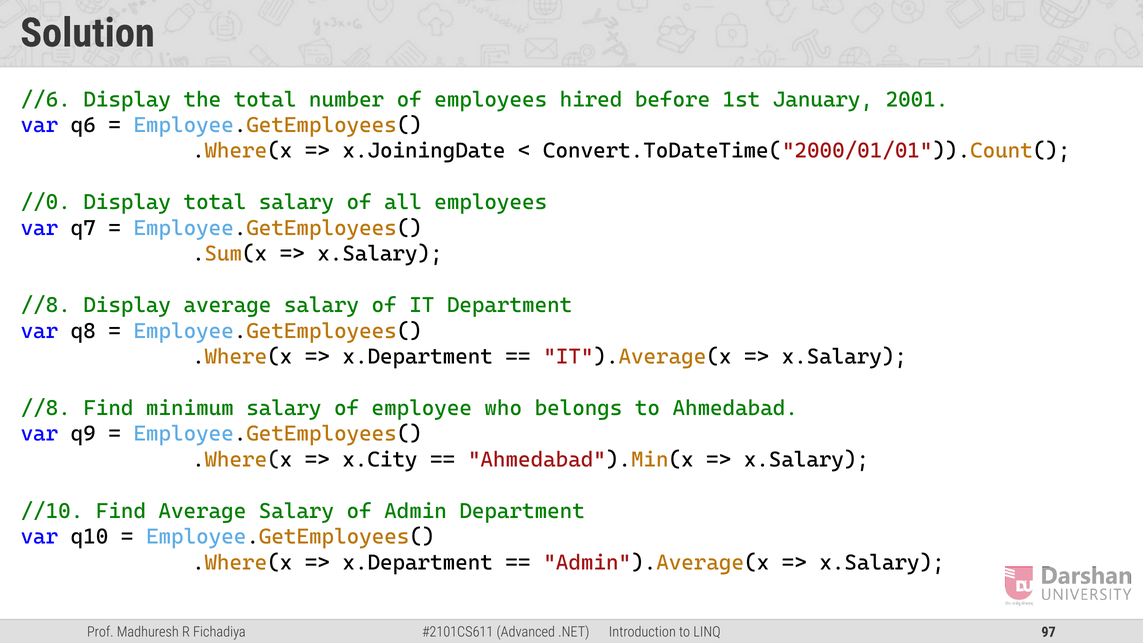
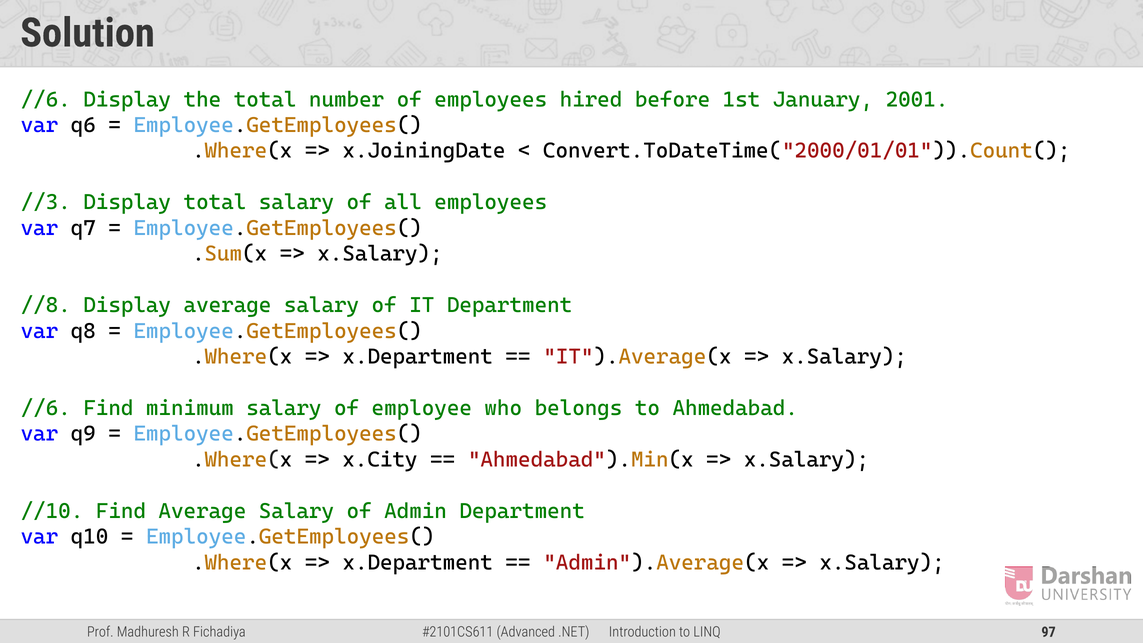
//0: //0 -> //3 (46, 202)
//8: //8 -> //6 (46, 408)
